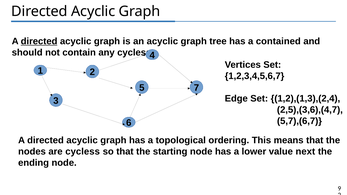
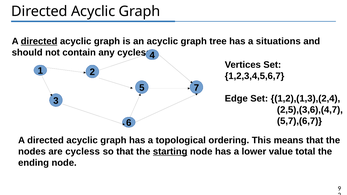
contained: contained -> situations (278, 41)
starting underline: none -> present (170, 152)
next: next -> total (305, 152)
